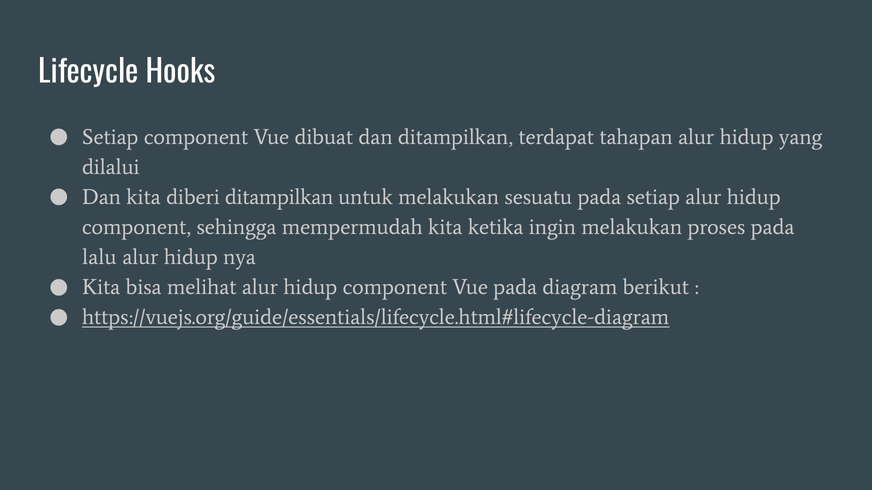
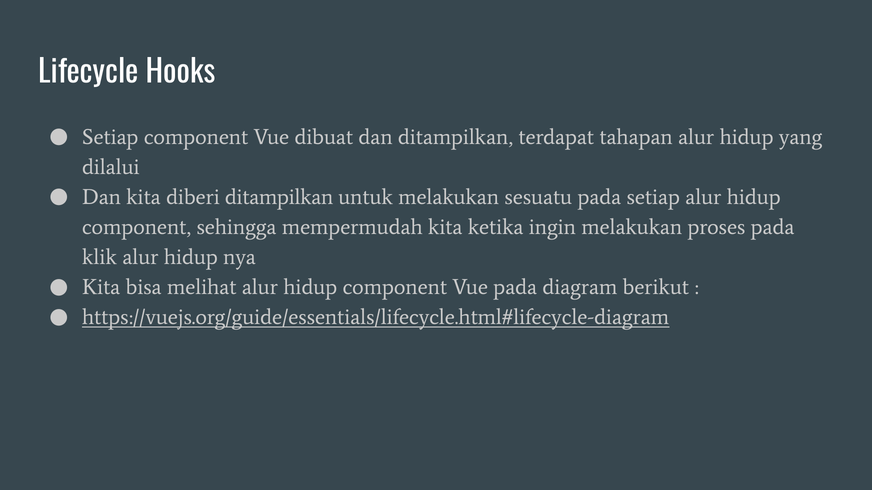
lalu: lalu -> klik (99, 257)
